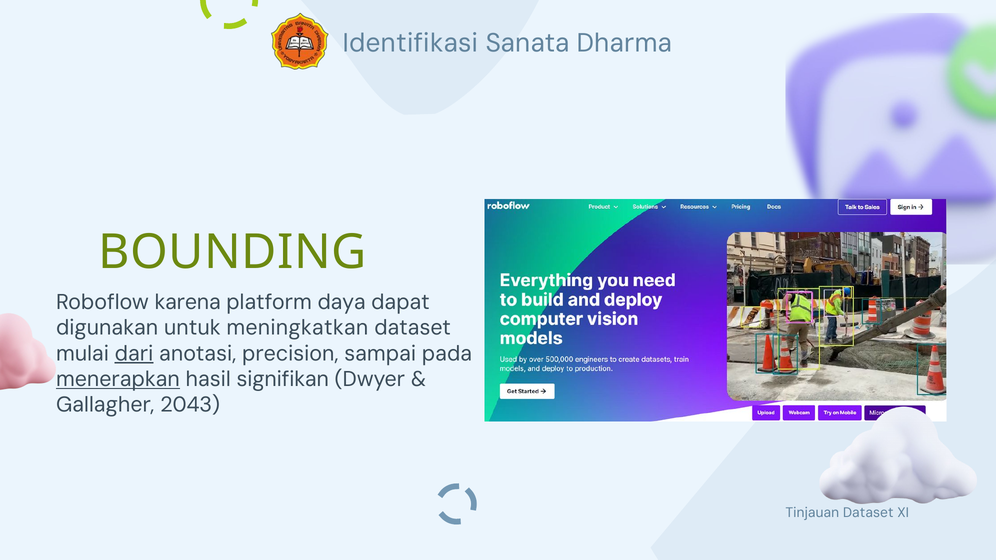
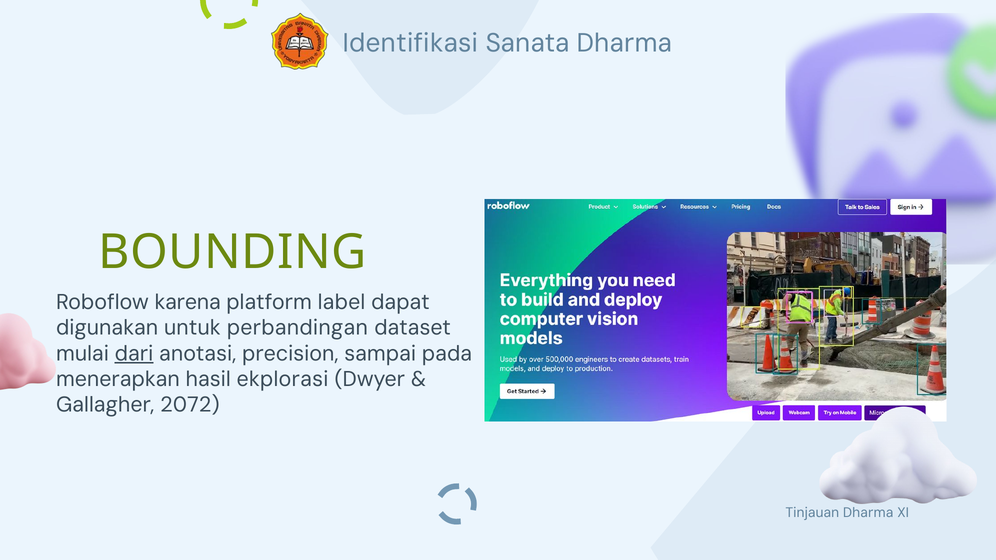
daya: daya -> label (341, 302)
meningkatkan: meningkatkan -> perbandingan (297, 328)
menerapkan underline: present -> none (118, 379)
signifikan: signifikan -> ekplorasi (283, 379)
2043: 2043 -> 2072 (190, 405)
Tinjauan Dataset: Dataset -> Dharma (868, 513)
